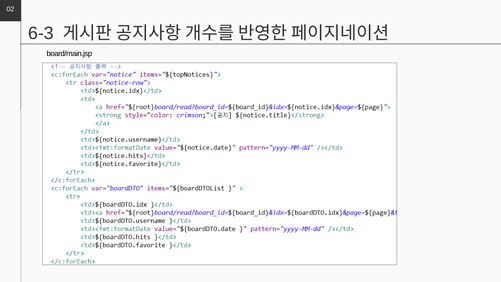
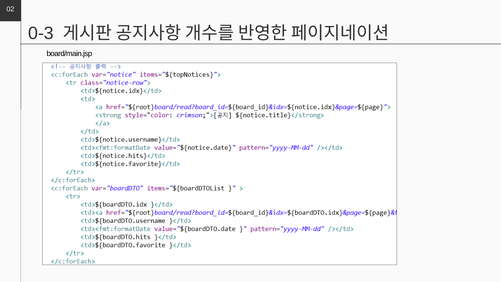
6-3: 6-3 -> 0-3 (41, 33)
